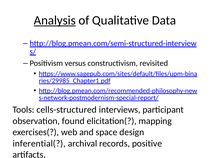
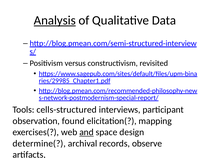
and underline: none -> present (86, 132)
inferential(: inferential( -> determine( (39, 143)
positive: positive -> observe (147, 143)
